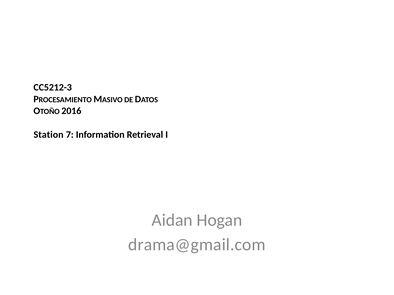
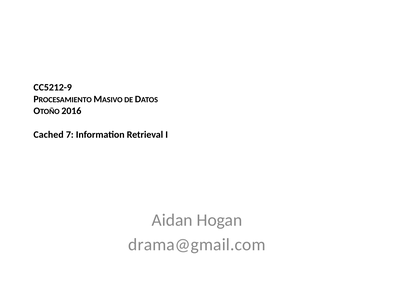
CC5212-3: CC5212-3 -> CC5212-9 (53, 88)
Station: Station -> Cached (49, 135)
